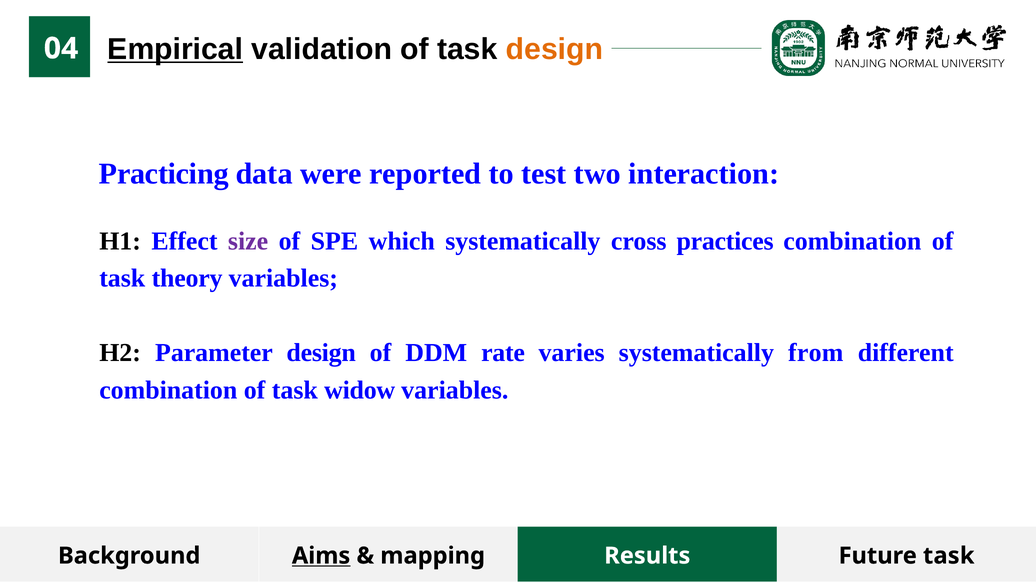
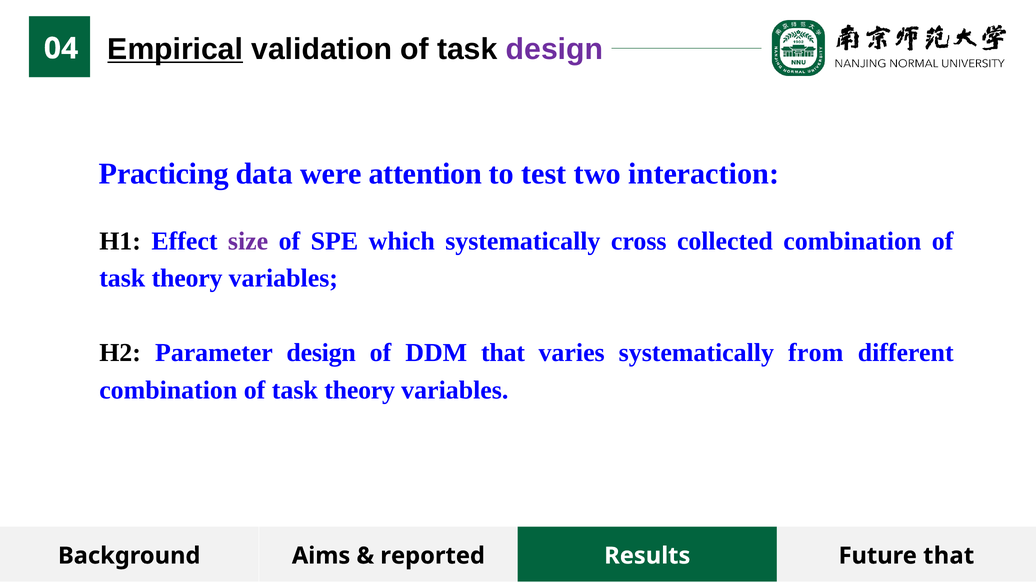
design colour: orange -> purple (554, 49)
reported: reported -> attention (425, 174)
practices: practices -> collected (725, 241)
DDM rate: rate -> that (503, 353)
widow: widow -> theory (360, 391)
Aims underline: present -> none (321, 556)
mapping: mapping -> reported (433, 556)
Future task: task -> that (949, 556)
